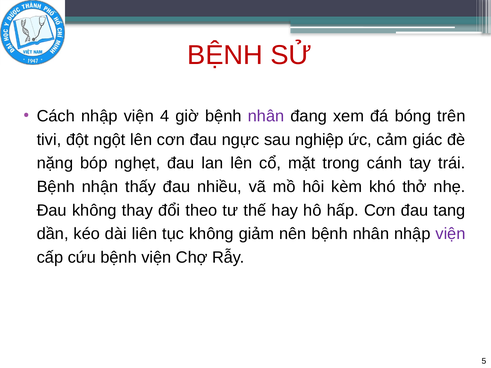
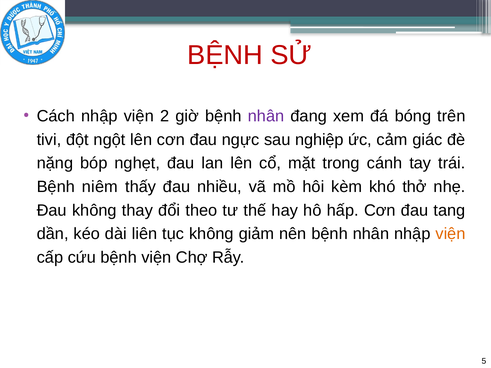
4: 4 -> 2 (165, 116)
nhận: nhận -> niêm (100, 187)
viện colour: purple -> orange (451, 234)
